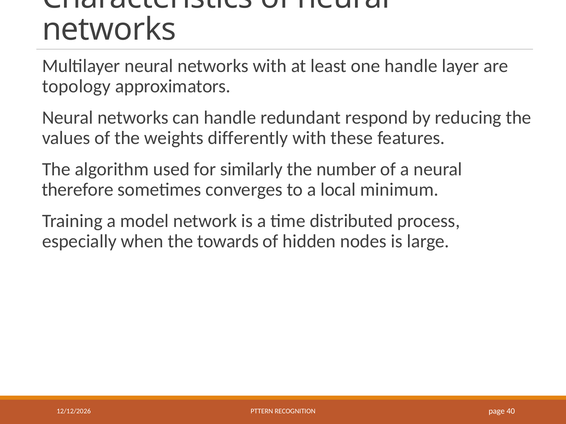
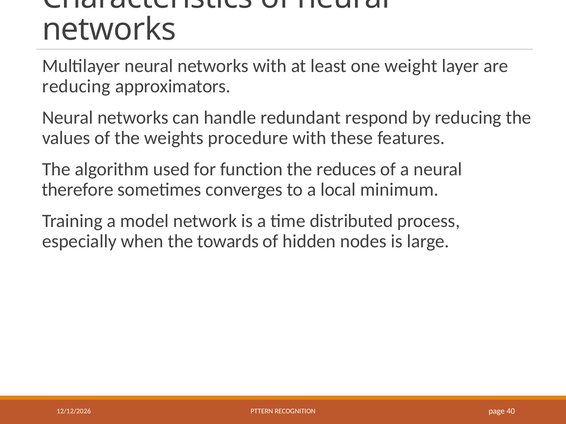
one handle: handle -> weight (411, 66)
topology: topology -> reducing (76, 86)
differently: differently -> procedure (248, 138)
similarly: similarly -> function (251, 169)
number: number -> reduces (346, 169)
